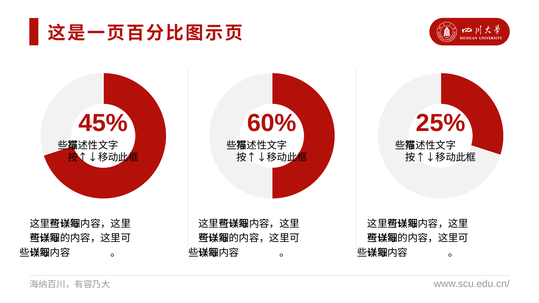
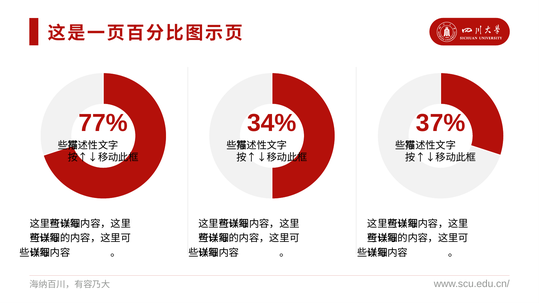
45%: 45% -> 77% (103, 123)
60%: 60% -> 34% (272, 123)
25%: 25% -> 37% (441, 123)
